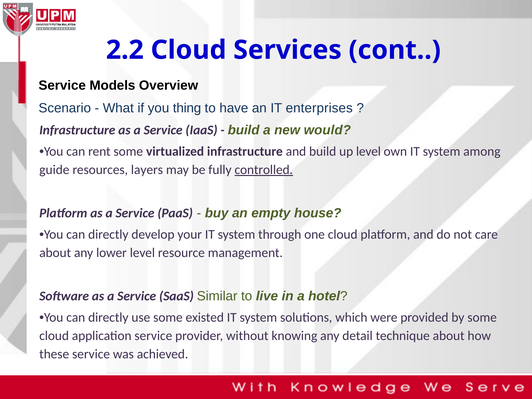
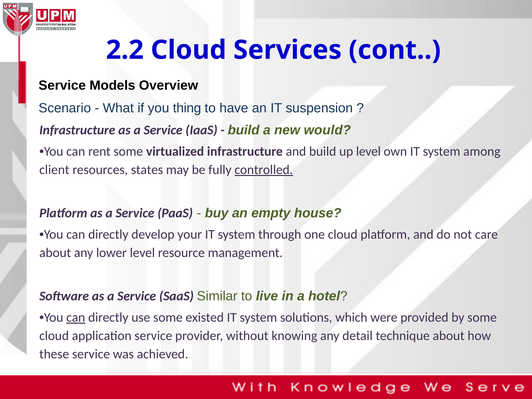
enterprises: enterprises -> suspension (319, 108)
guide: guide -> client (54, 170)
layers: layers -> states (147, 170)
can underline: none -> present (76, 317)
